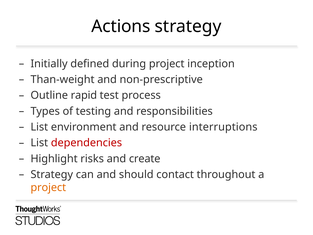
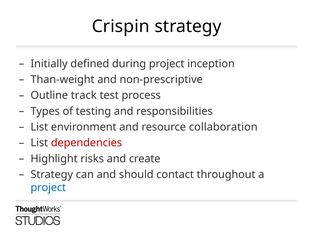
Actions: Actions -> Crispin (121, 26)
rapid: rapid -> track (84, 95)
interruptions: interruptions -> collaboration (223, 127)
project colour: orange -> blue (48, 187)
